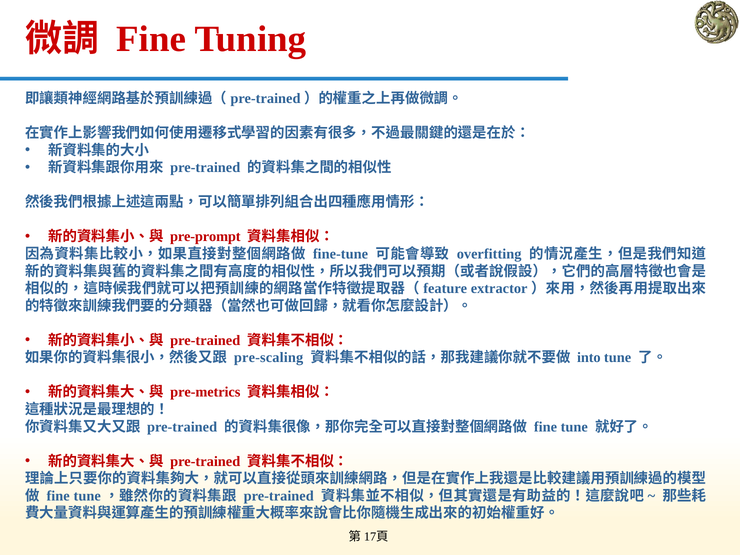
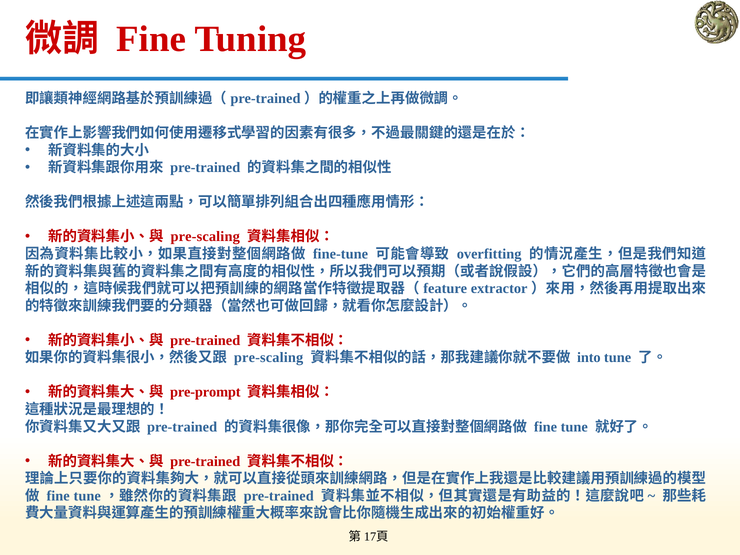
pre-prompt: pre-prompt -> pre-scaling (205, 237)
pre-metrics: pre-metrics -> pre-prompt (205, 392)
